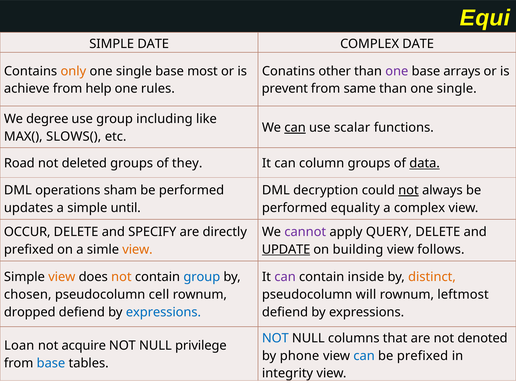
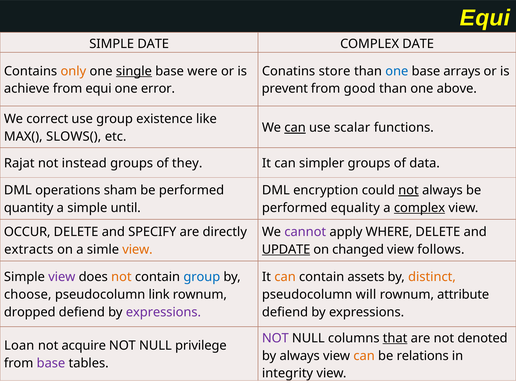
single underline: none -> present (134, 71)
most: most -> were (202, 71)
other: other -> store (335, 71)
one colour: purple -> blue (397, 71)
from help: help -> equi (99, 89)
rules: rules -> error (158, 89)
same: same -> good (360, 89)
than one single: single -> above (457, 89)
degree: degree -> correct (47, 119)
including: including -> existence (164, 119)
Road: Road -> Rajat (19, 163)
deleted: deleted -> instead (84, 163)
column: column -> simpler (322, 163)
data underline: present -> none (425, 163)
decryption: decryption -> encryption (326, 190)
updates: updates -> quantity (29, 208)
complex underline: none -> present (420, 208)
QUERY: QUERY -> WHERE (389, 232)
prefixed: prefixed -> extracts (29, 250)
building: building -> changed (358, 250)
view colour: orange -> purple (62, 277)
can colour: purple -> orange (285, 277)
inside: inside -> assets (366, 277)
chosen: chosen -> choose (28, 295)
cell: cell -> link (159, 295)
leftmost: leftmost -> attribute (463, 295)
expressions colour: blue -> purple (163, 312)
NOT colour: blue -> purple (275, 338)
that underline: none -> present (395, 338)
by phone: phone -> always (300, 356)
can colour: blue -> orange (364, 356)
be prefixed: prefixed -> relations (423, 356)
base colour: blue -> purple (51, 363)
